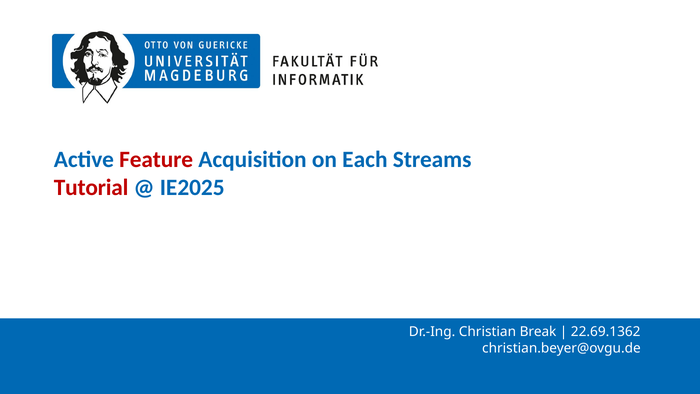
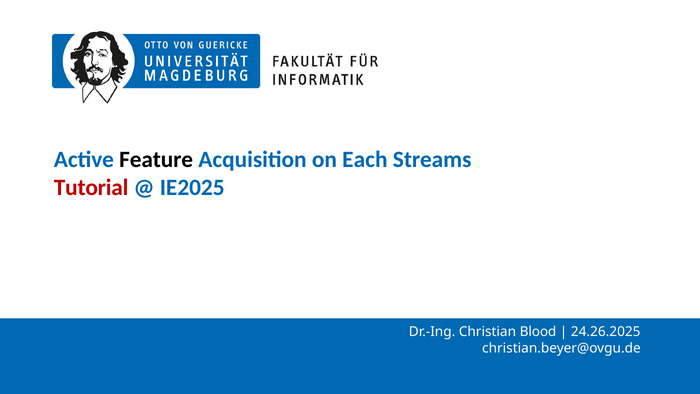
Feature colour: red -> black (156, 159)
Break: Break -> Blood (538, 332)
22.69.1362: 22.69.1362 -> 24.26.2025 (606, 332)
